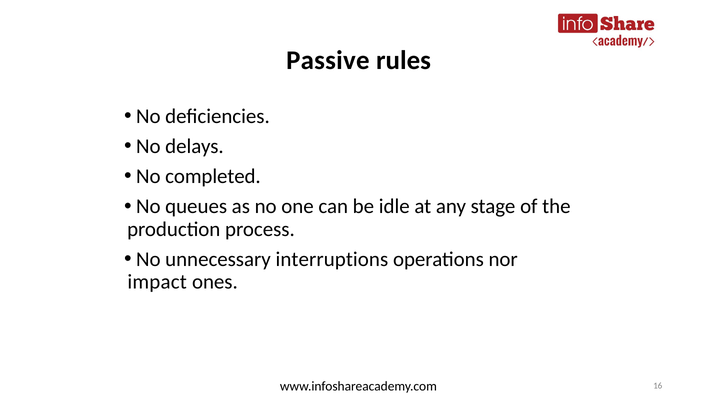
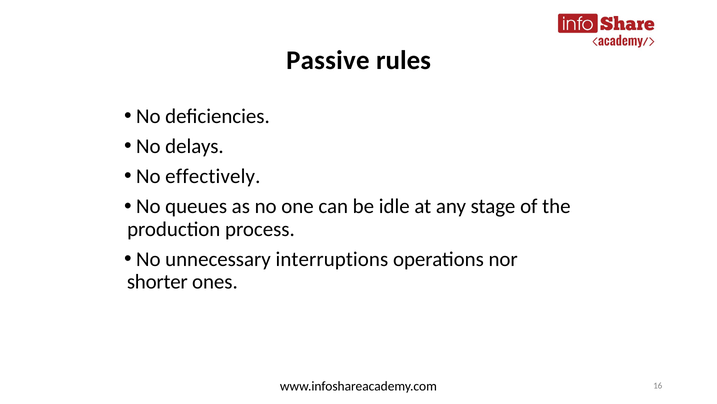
completed: completed -> effectively (213, 176)
impact: impact -> shorter (157, 281)
